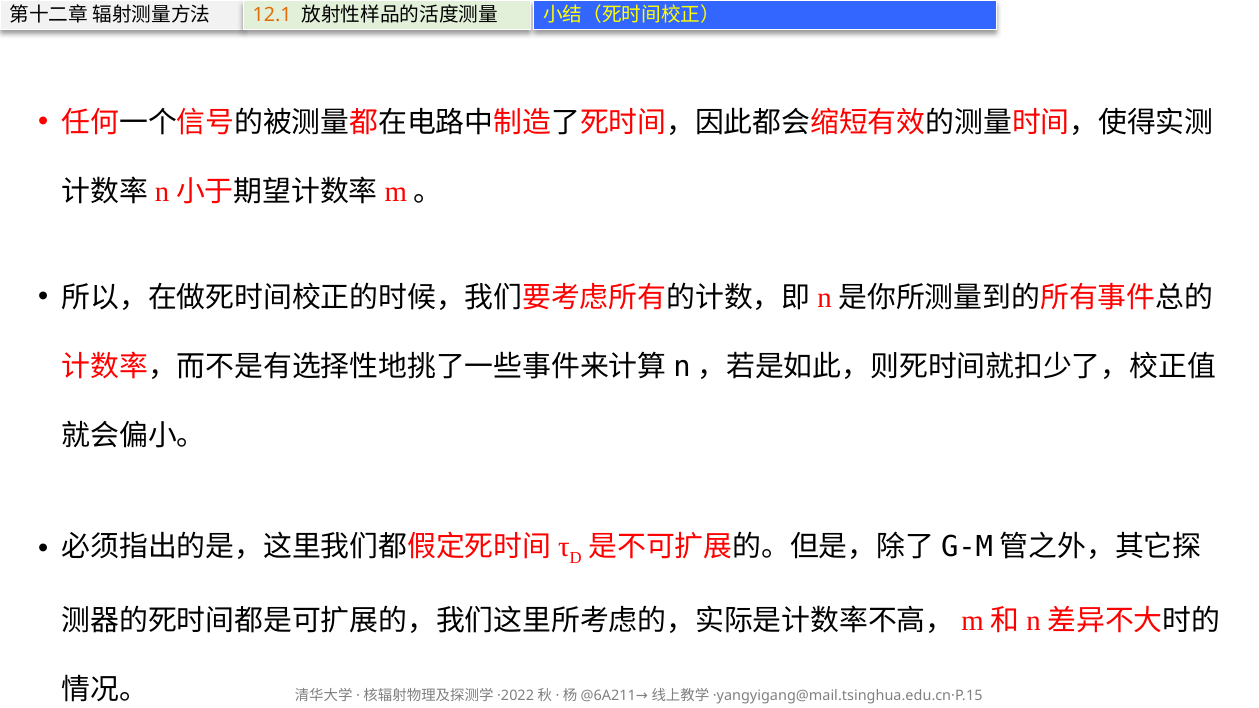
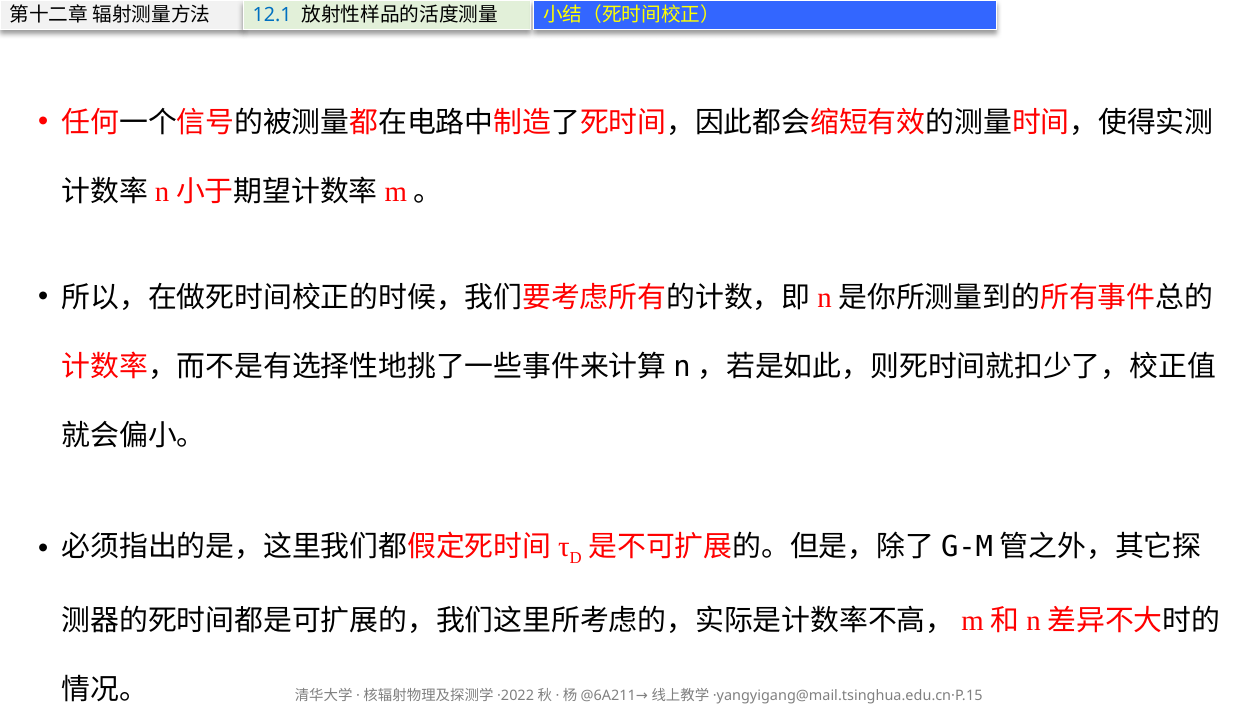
12.1 colour: orange -> blue (272, 15)
